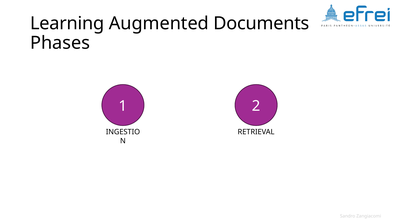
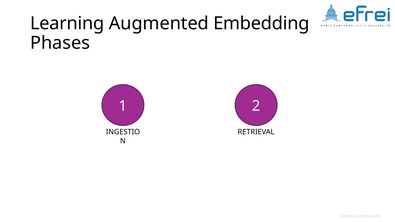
Documents: Documents -> Embedding (261, 23)
